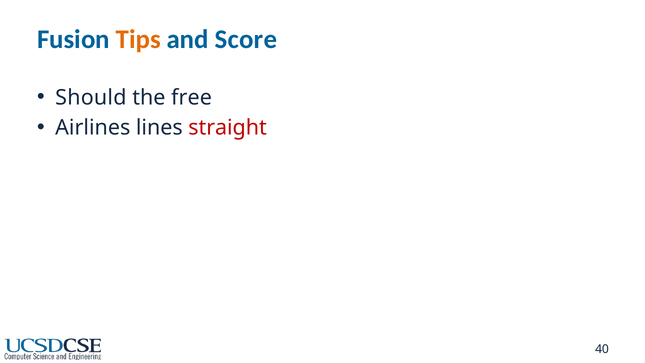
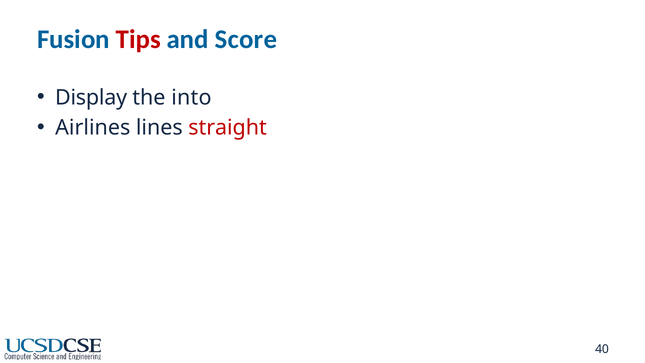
Tips colour: orange -> red (138, 39)
Should: Should -> Display (91, 97)
free: free -> into (191, 97)
